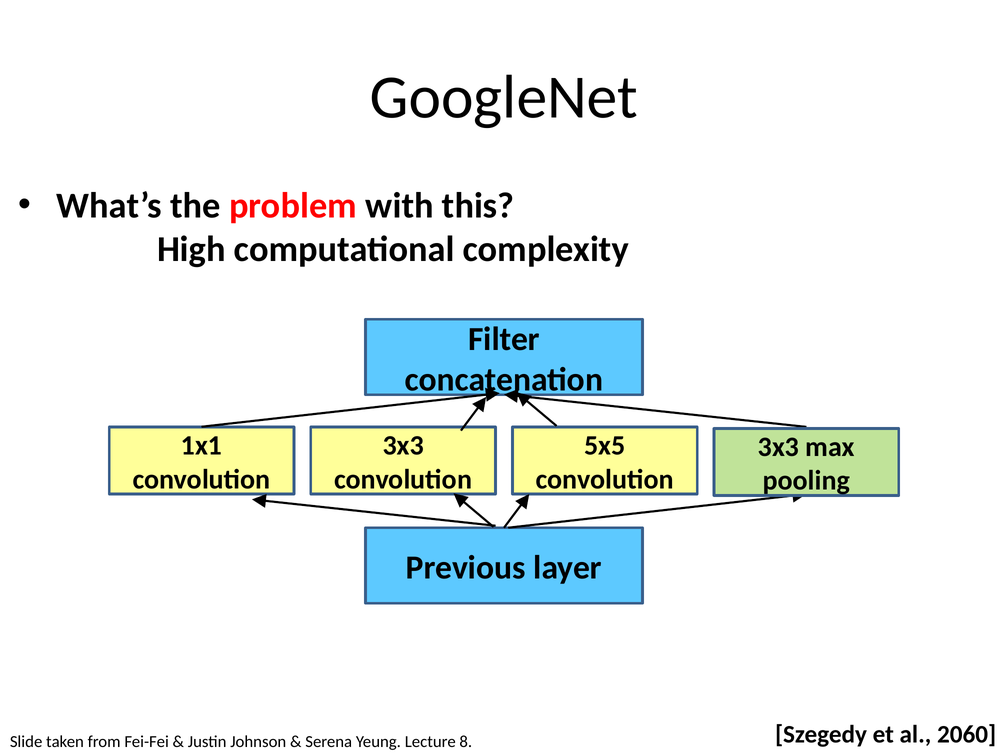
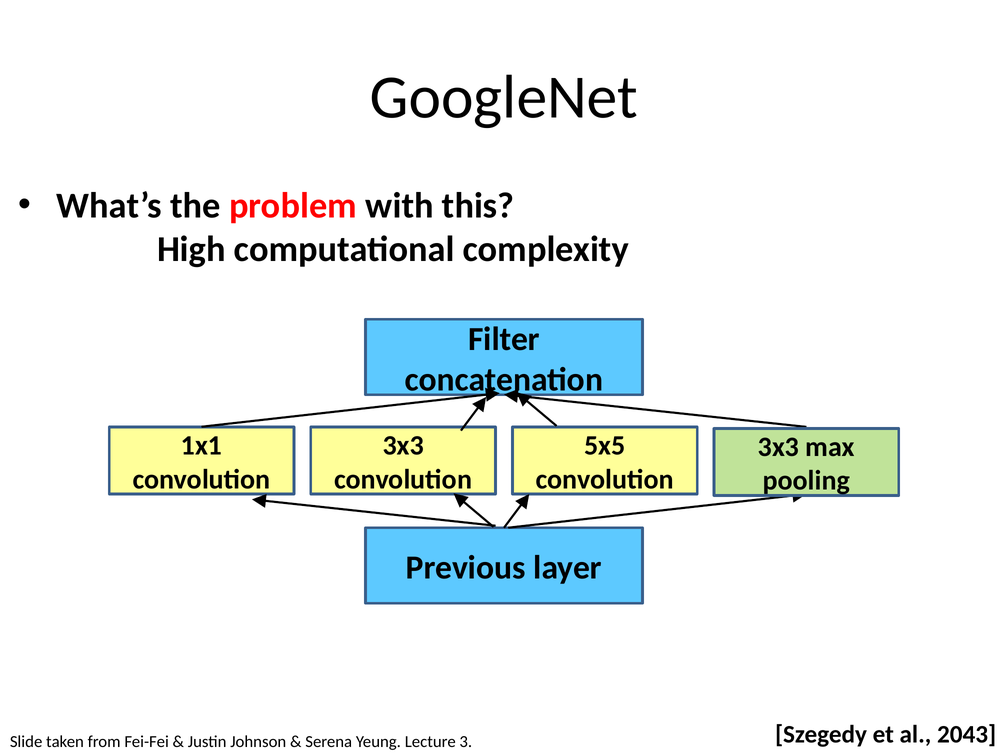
8: 8 -> 3 (466, 742)
2060: 2060 -> 2043 (967, 735)
